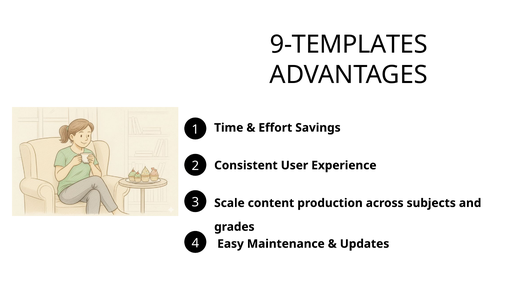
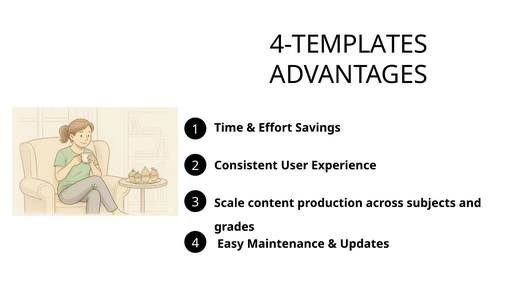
9-TEMPLATES: 9-TEMPLATES -> 4-TEMPLATES (349, 45)
